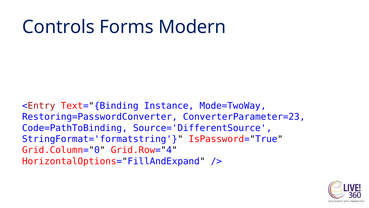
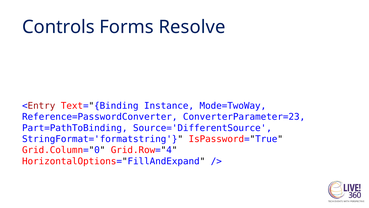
Modern: Modern -> Resolve (192, 27)
Restoring=PasswordConverter: Restoring=PasswordConverter -> Reference=PasswordConverter (100, 117)
Code=PathToBinding: Code=PathToBinding -> Part=PathToBinding (75, 128)
